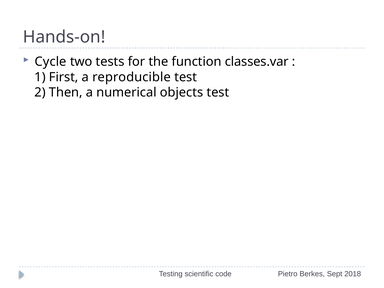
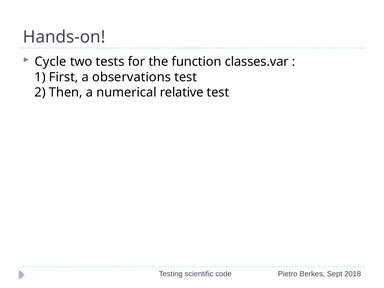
reproducible: reproducible -> observations (132, 77)
objects: objects -> relative (182, 92)
